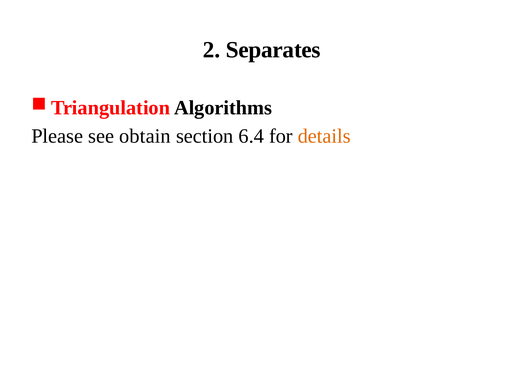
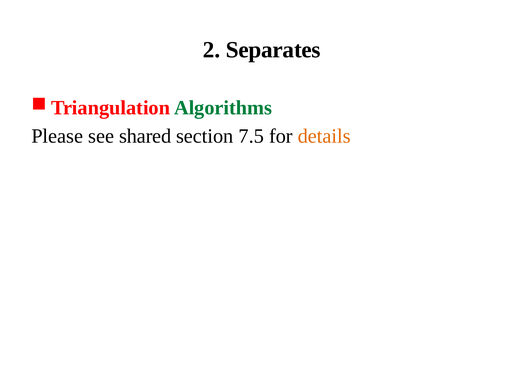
Algorithms colour: black -> green (223, 108)
obtain: obtain -> shared (145, 136)
6.4: 6.4 -> 7.5 (251, 136)
